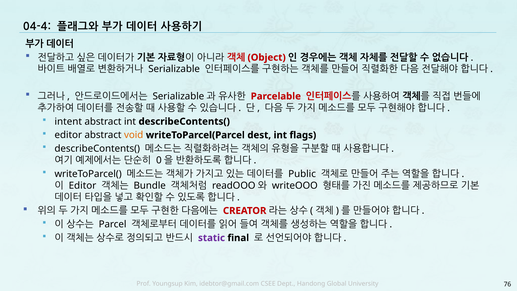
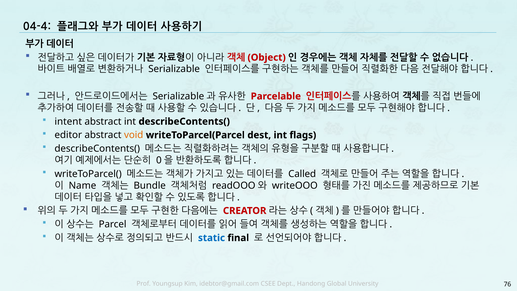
Public: Public -> Called (302, 174)
Editor: Editor -> Name (82, 185)
static colour: purple -> blue (211, 238)
